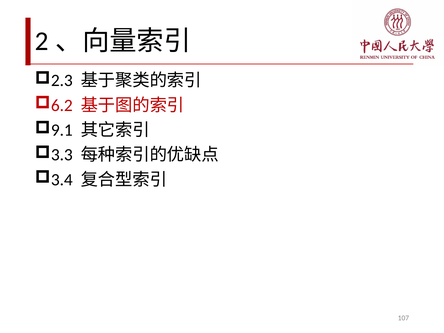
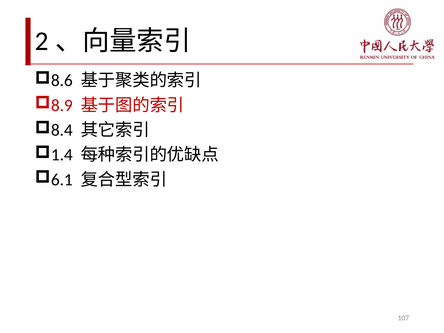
2.3: 2.3 -> 8.6 (62, 81)
6.2: 6.2 -> 8.9 (62, 105)
9.1: 9.1 -> 8.4 (62, 130)
3.3: 3.3 -> 1.4 (62, 155)
3.4: 3.4 -> 6.1 (62, 180)
